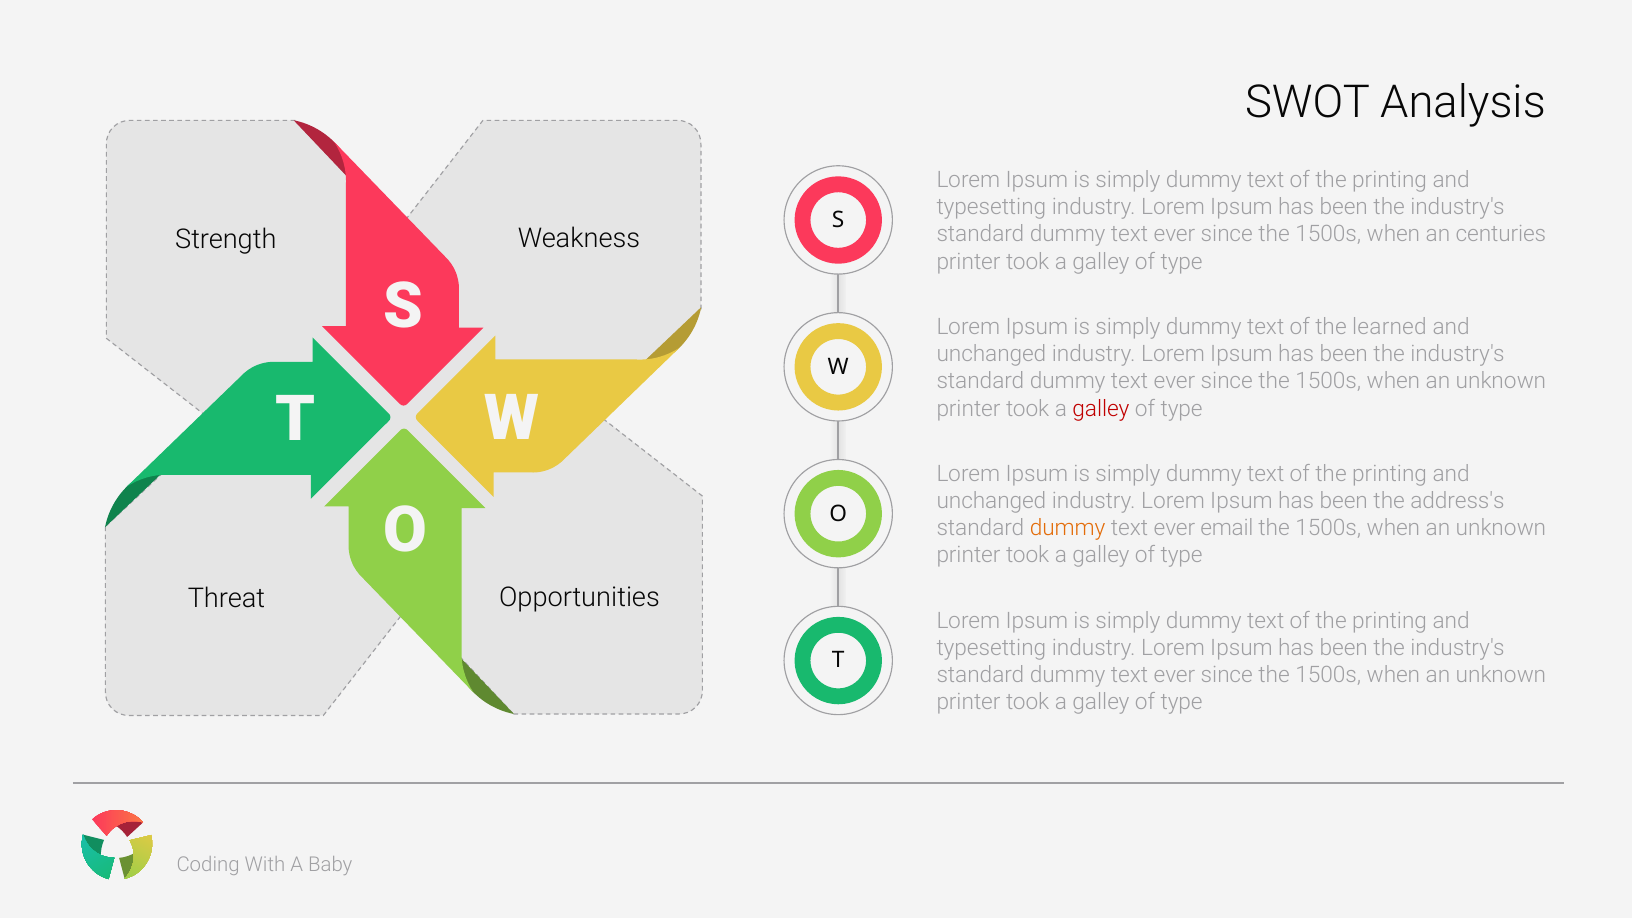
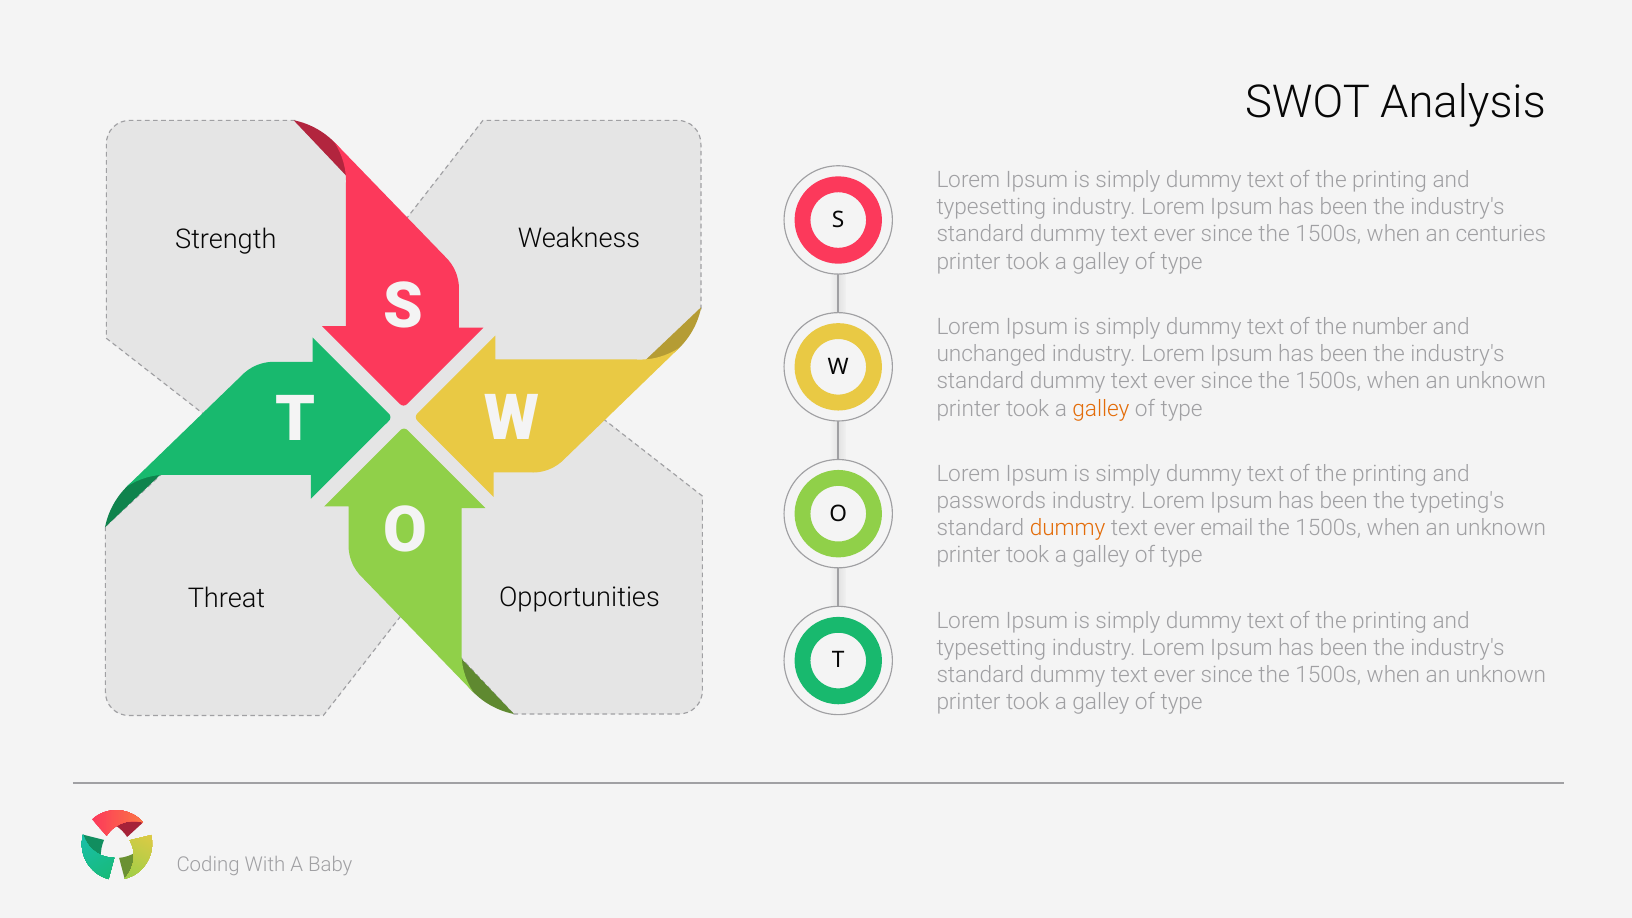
learned: learned -> number (1390, 327)
galley colour: red -> orange (1101, 409)
unchanged: unchanged -> passwords (991, 501)
address's: address's -> typeting's (1457, 501)
